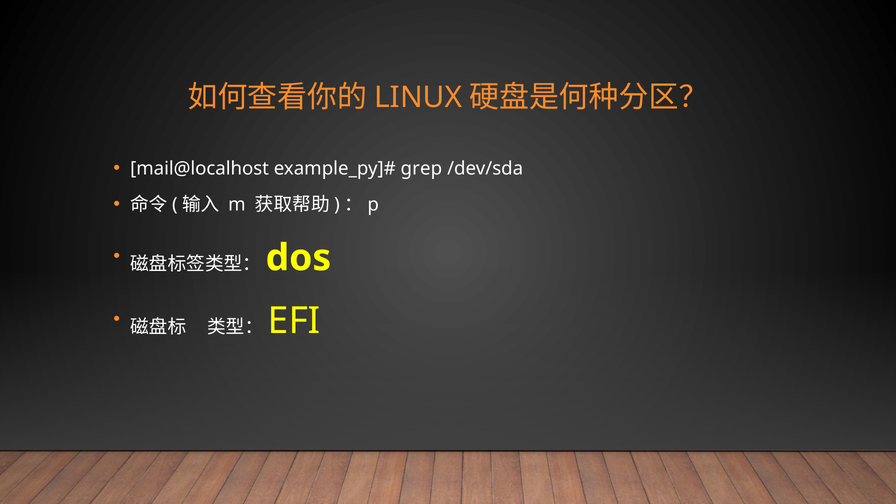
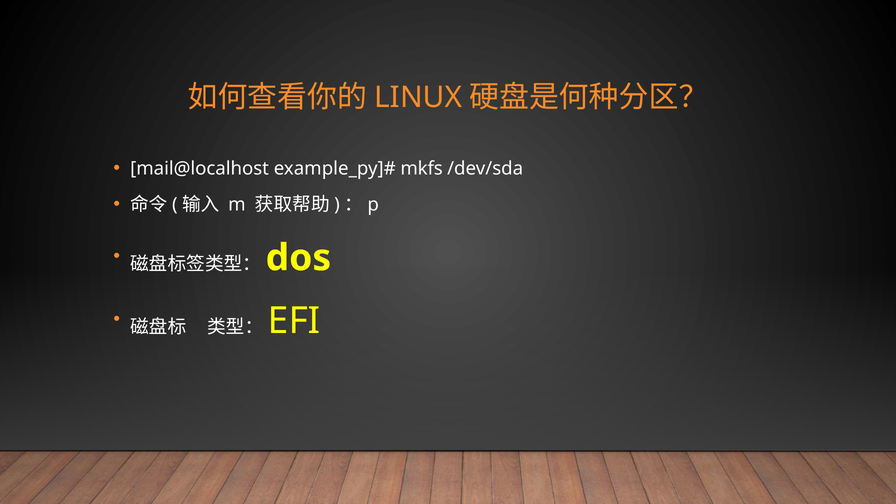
grep: grep -> mkfs (422, 168)
